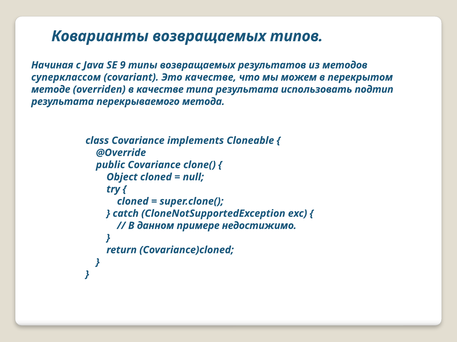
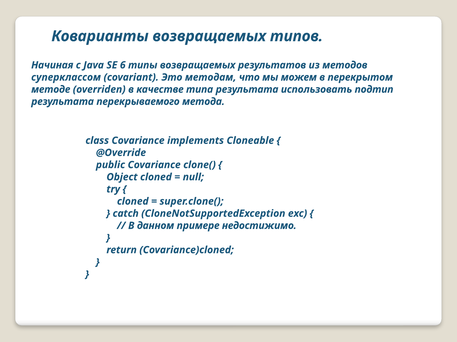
9: 9 -> 6 (123, 65)
Это качестве: качестве -> методам (211, 77)
